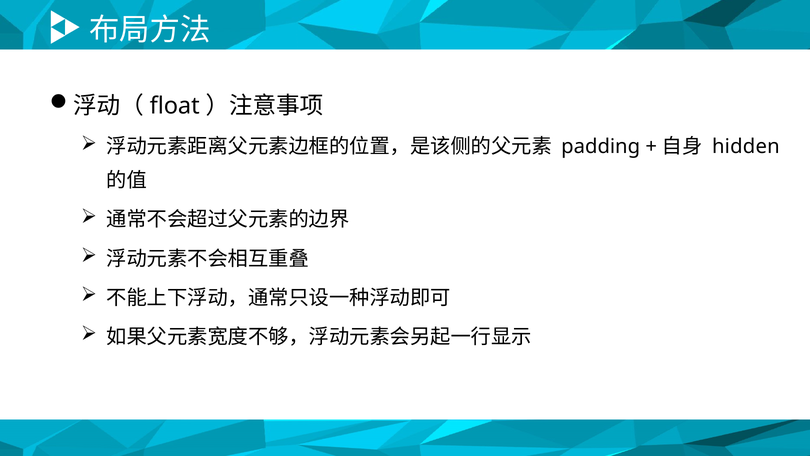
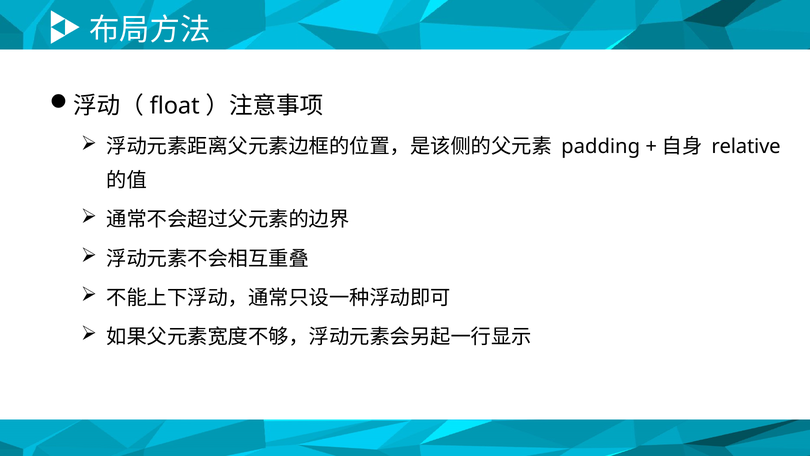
hidden: hidden -> relative (746, 147)
